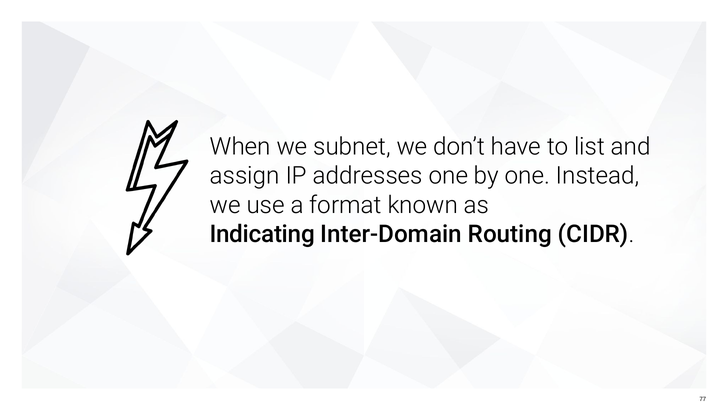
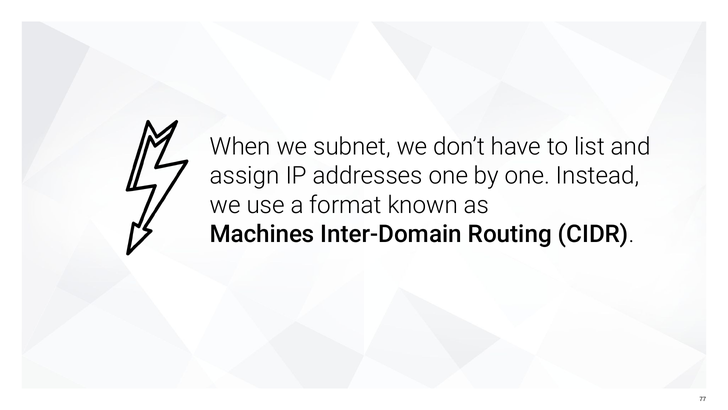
Indicating: Indicating -> Machines (262, 234)
